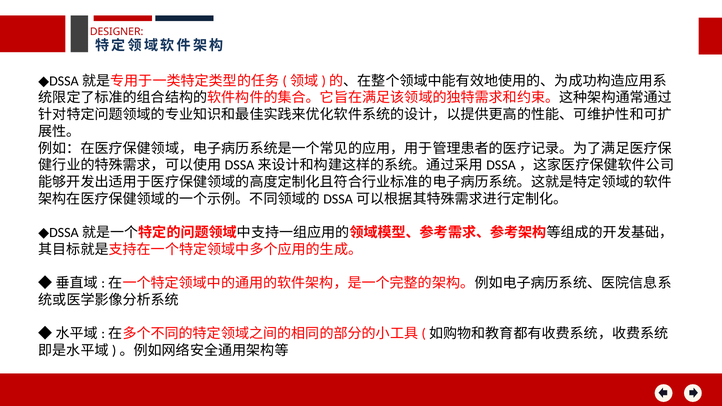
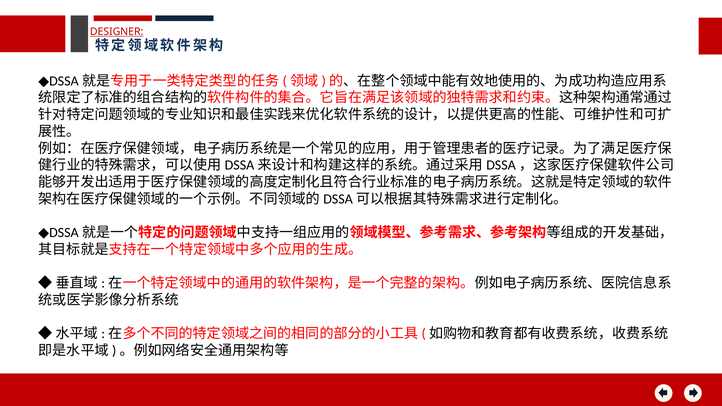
DESIGNER underline: none -> present (117, 32)
